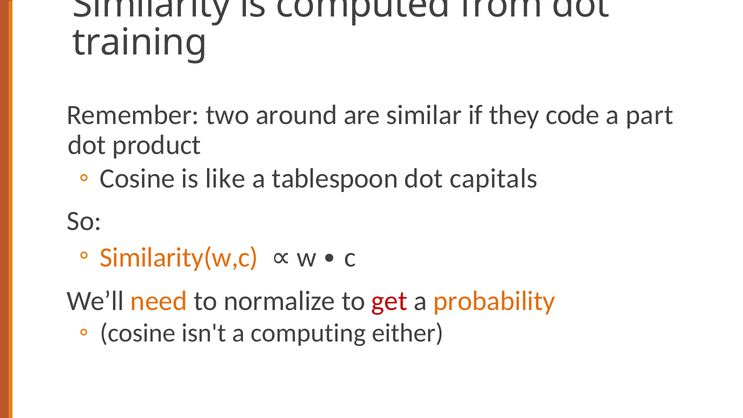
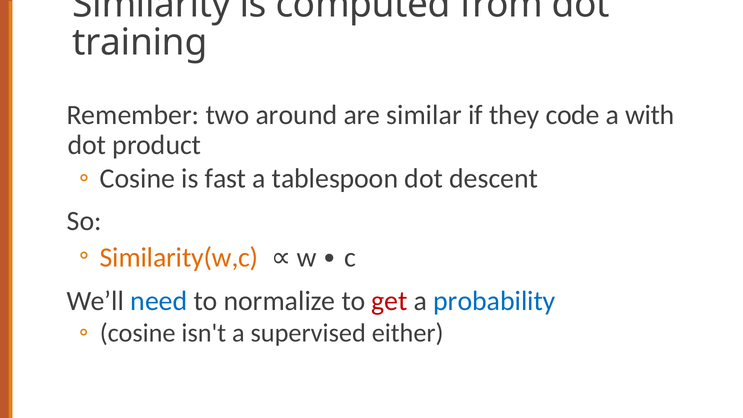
part: part -> with (650, 115)
like: like -> fast (226, 178)
capitals: capitals -> descent (494, 178)
need colour: orange -> blue (159, 301)
probability colour: orange -> blue (494, 301)
computing: computing -> supervised (308, 333)
